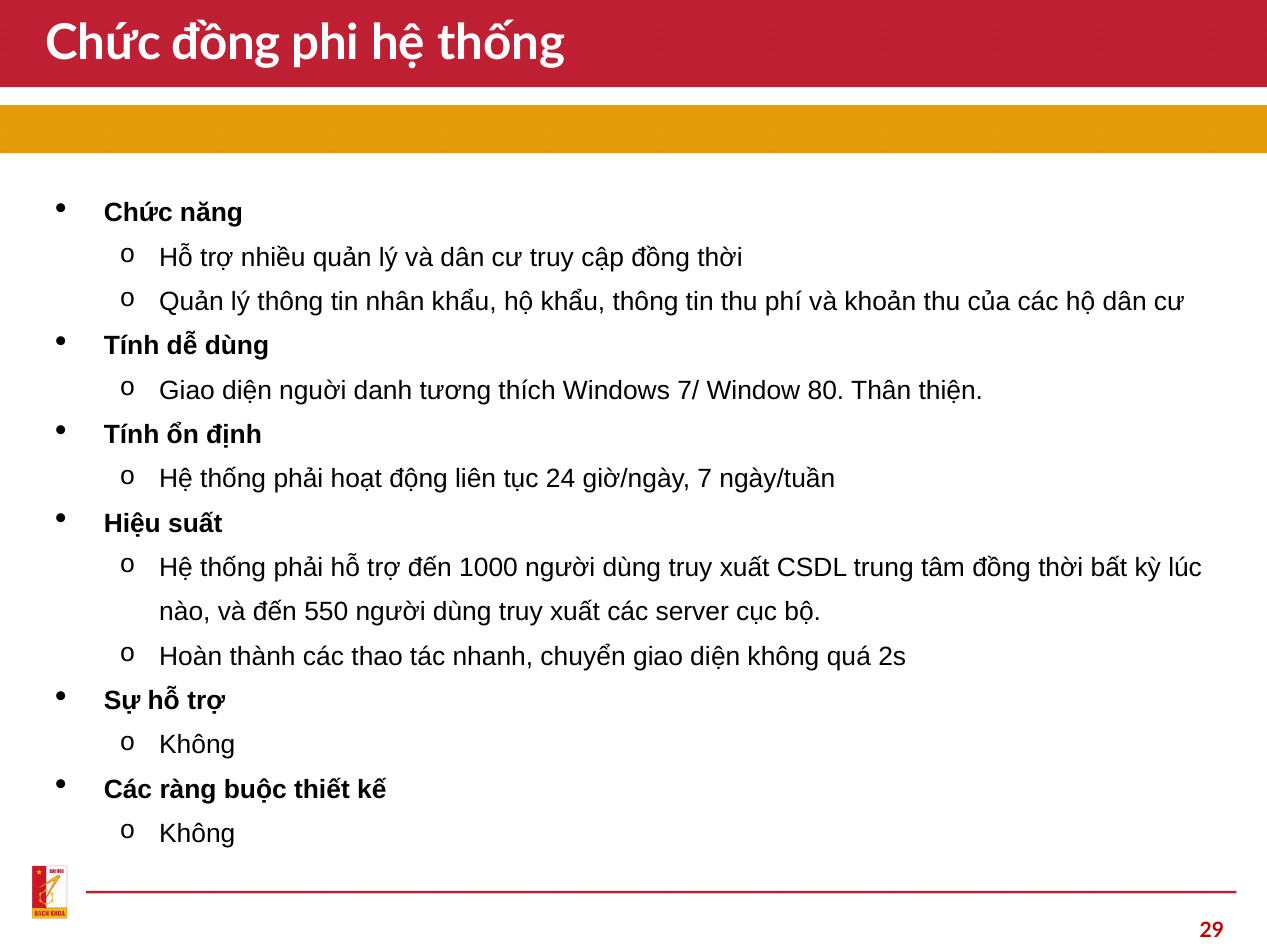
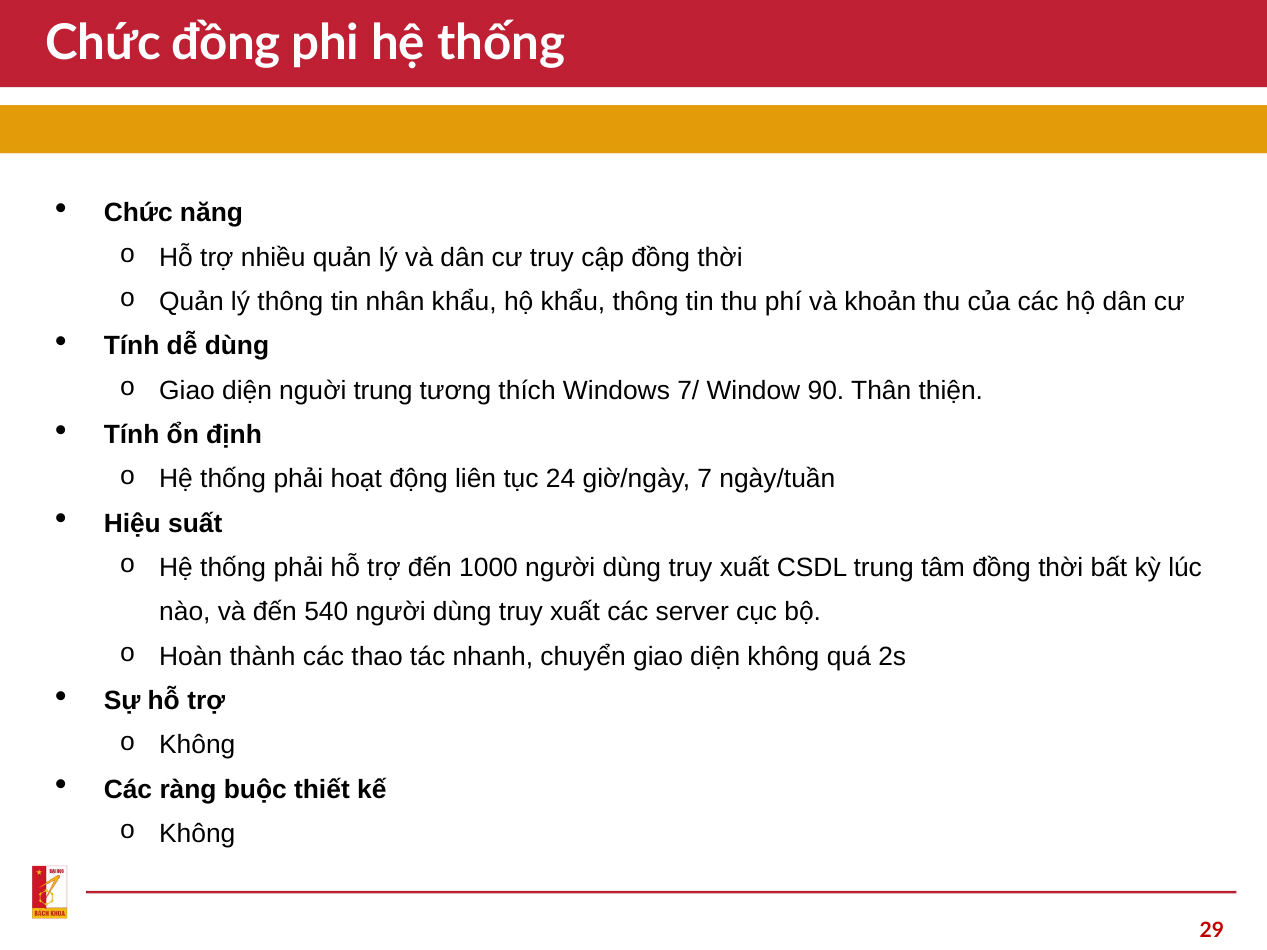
nguời danh: danh -> trung (383, 390)
80: 80 -> 90 (826, 390)
550: 550 -> 540 (326, 612)
